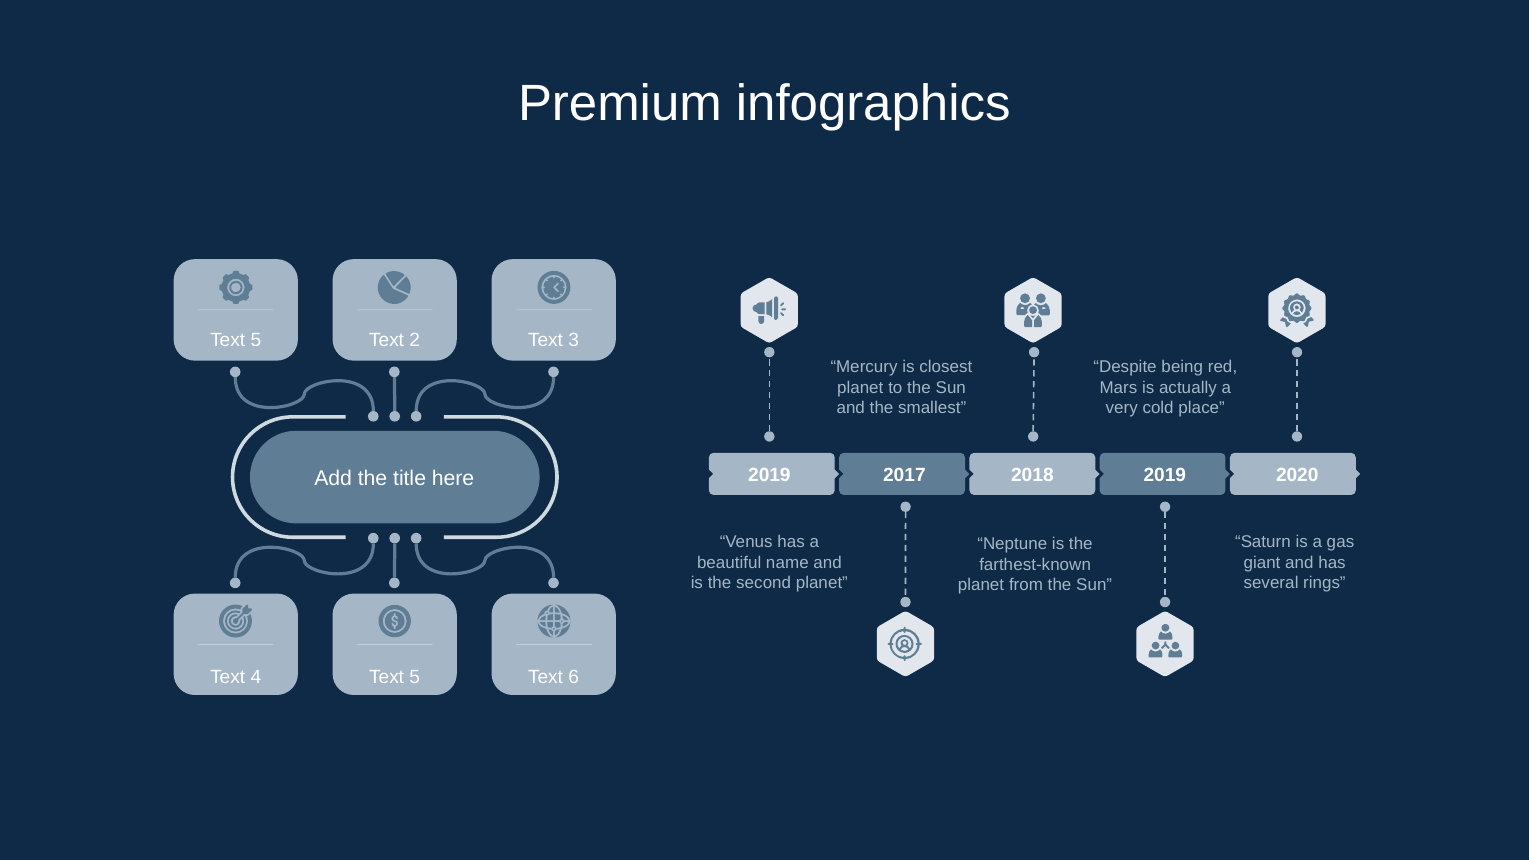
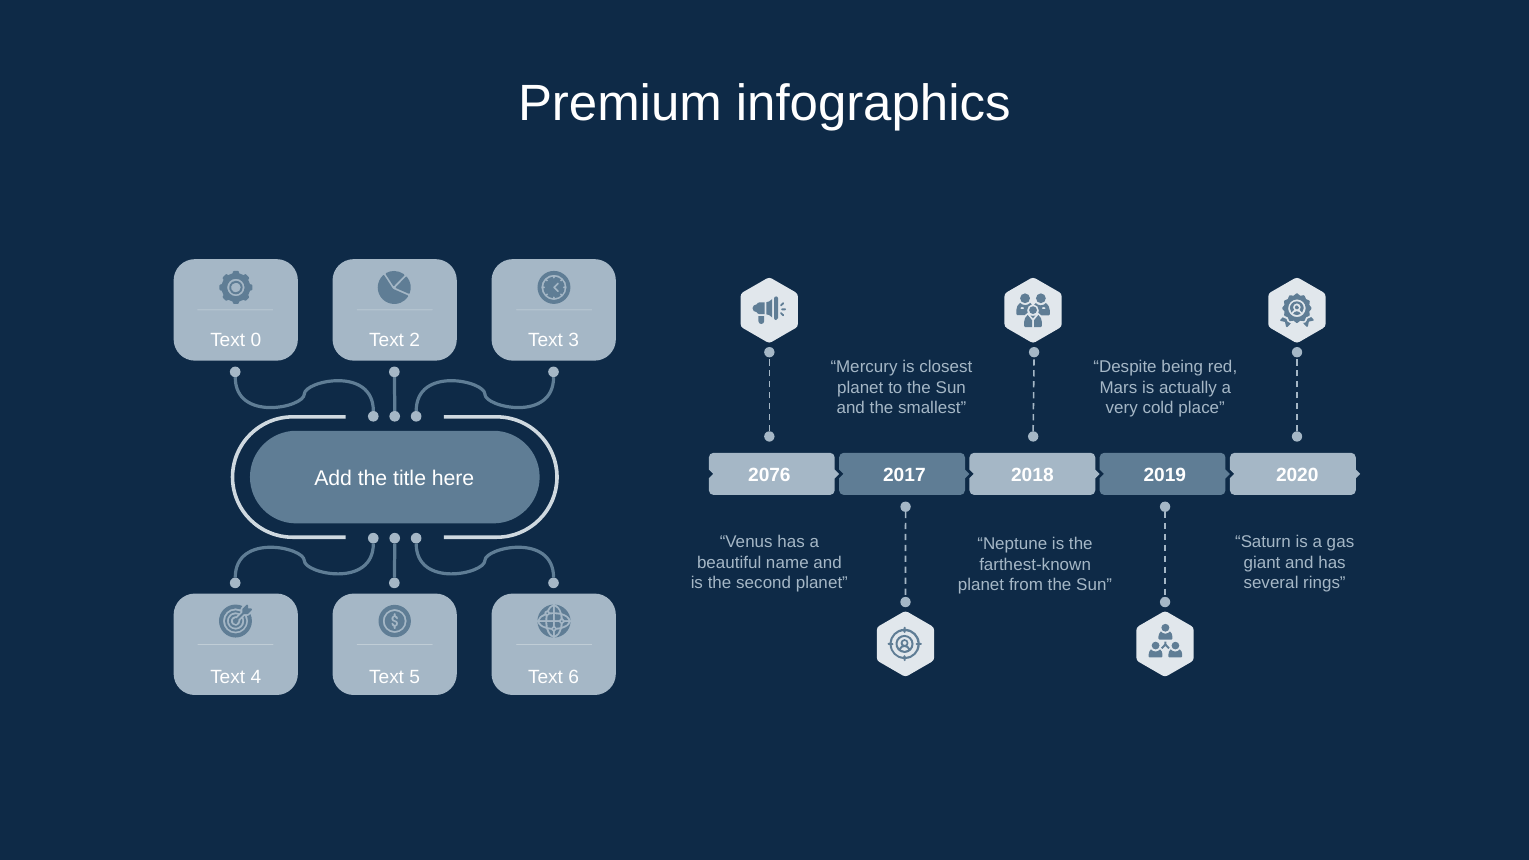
5: 5 -> 0 (256, 341)
2019: 2019 -> 2076 (769, 475)
